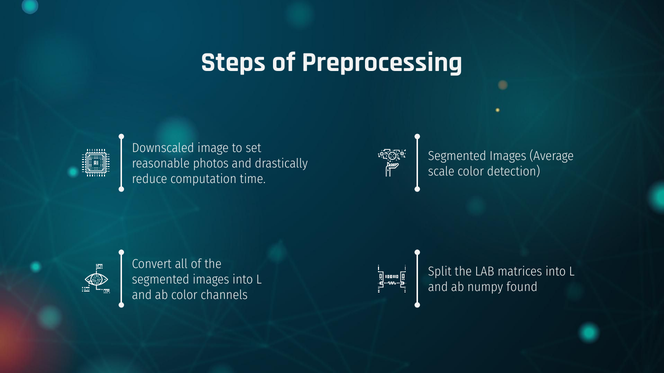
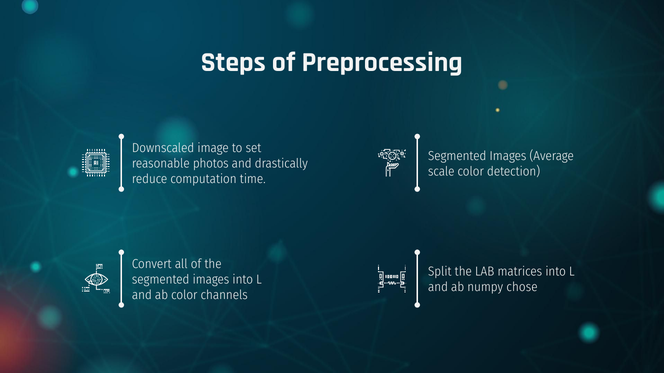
found: found -> chose (522, 288)
